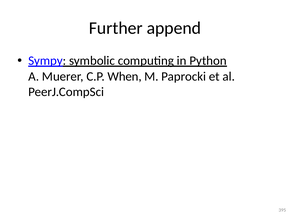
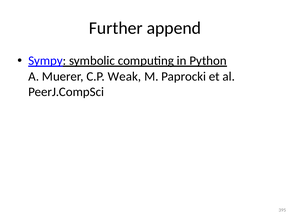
When: When -> Weak (124, 77)
